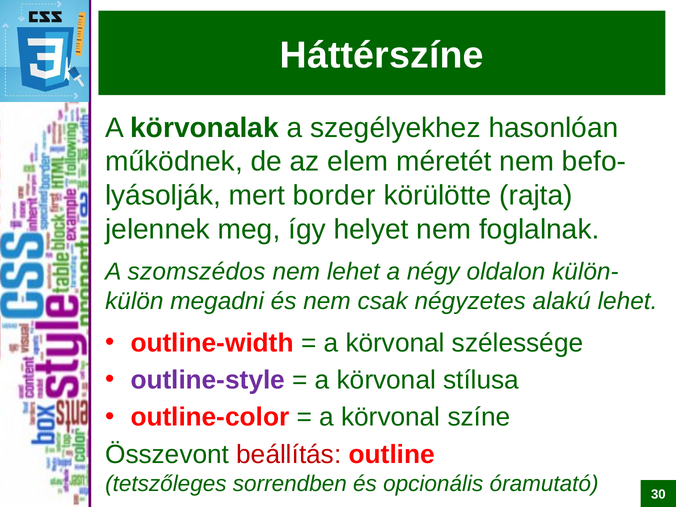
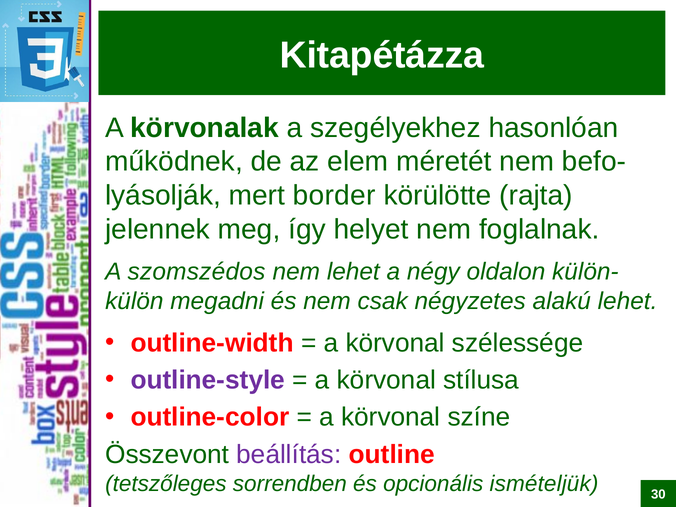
Háttérszíne: Háttérszíne -> Kitapétázza (382, 56)
beállítás colour: red -> purple (289, 455)
óramutató: óramutató -> ismételjük (544, 484)
